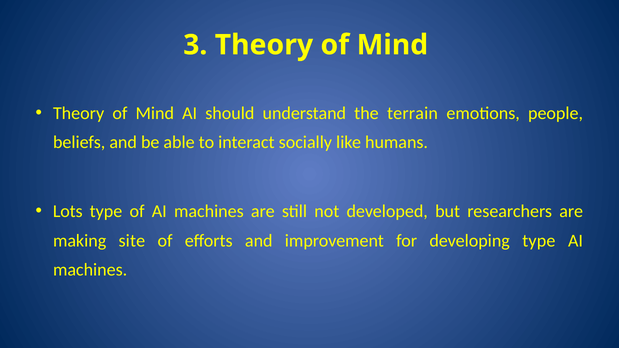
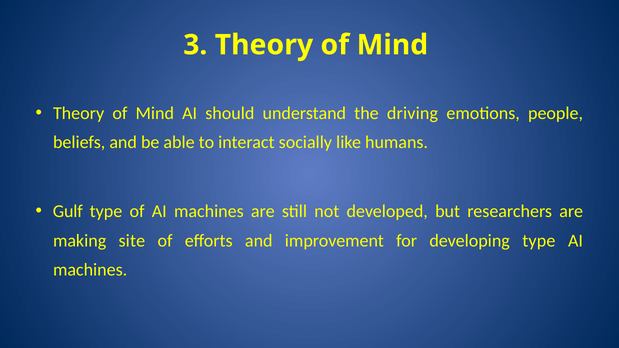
terrain: terrain -> driving (412, 113)
Lots: Lots -> Gulf (68, 212)
